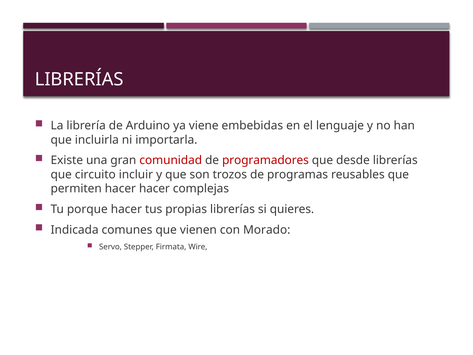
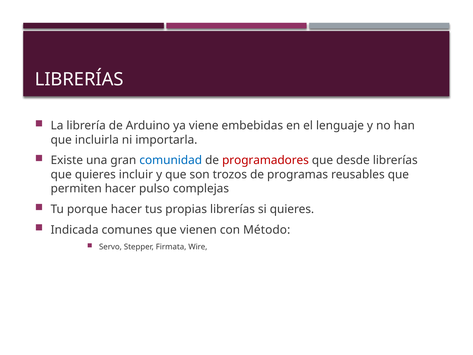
comunidad colour: red -> blue (171, 160)
que circuito: circuito -> quieres (95, 174)
hacer hacer: hacer -> pulso (154, 189)
Morado: Morado -> Método (267, 230)
